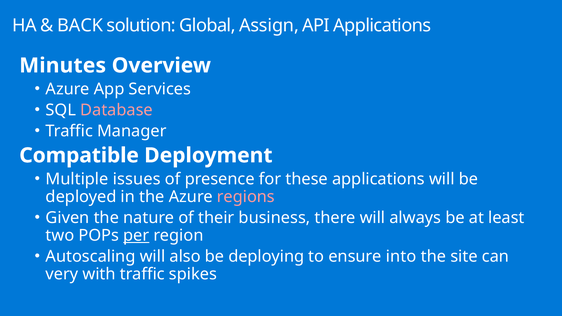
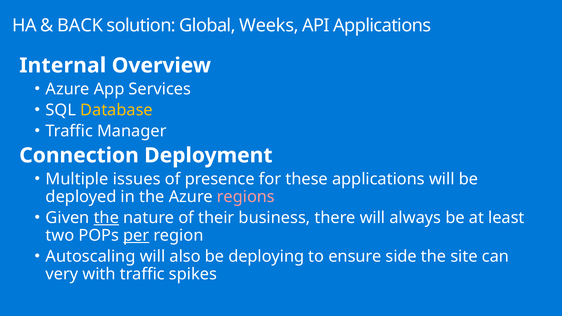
Assign: Assign -> Weeks (269, 26)
Minutes: Minutes -> Internal (63, 66)
Database colour: pink -> yellow (116, 110)
Compatible: Compatible -> Connection (79, 156)
the underline: none -> present (106, 218)
into: into -> side (401, 256)
